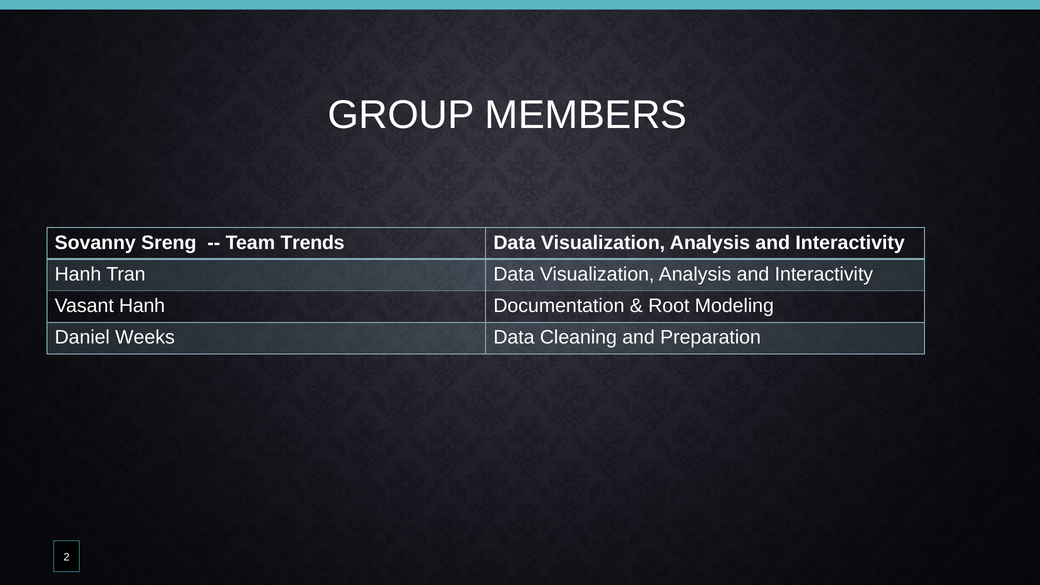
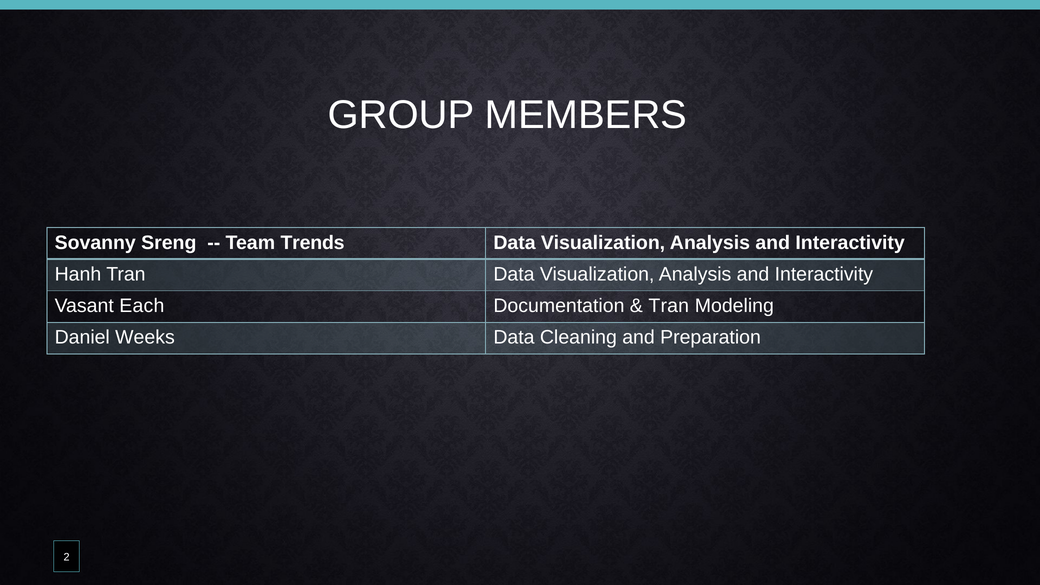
Vasant Hanh: Hanh -> Each (142, 306)
Root: Root -> Tran (669, 306)
